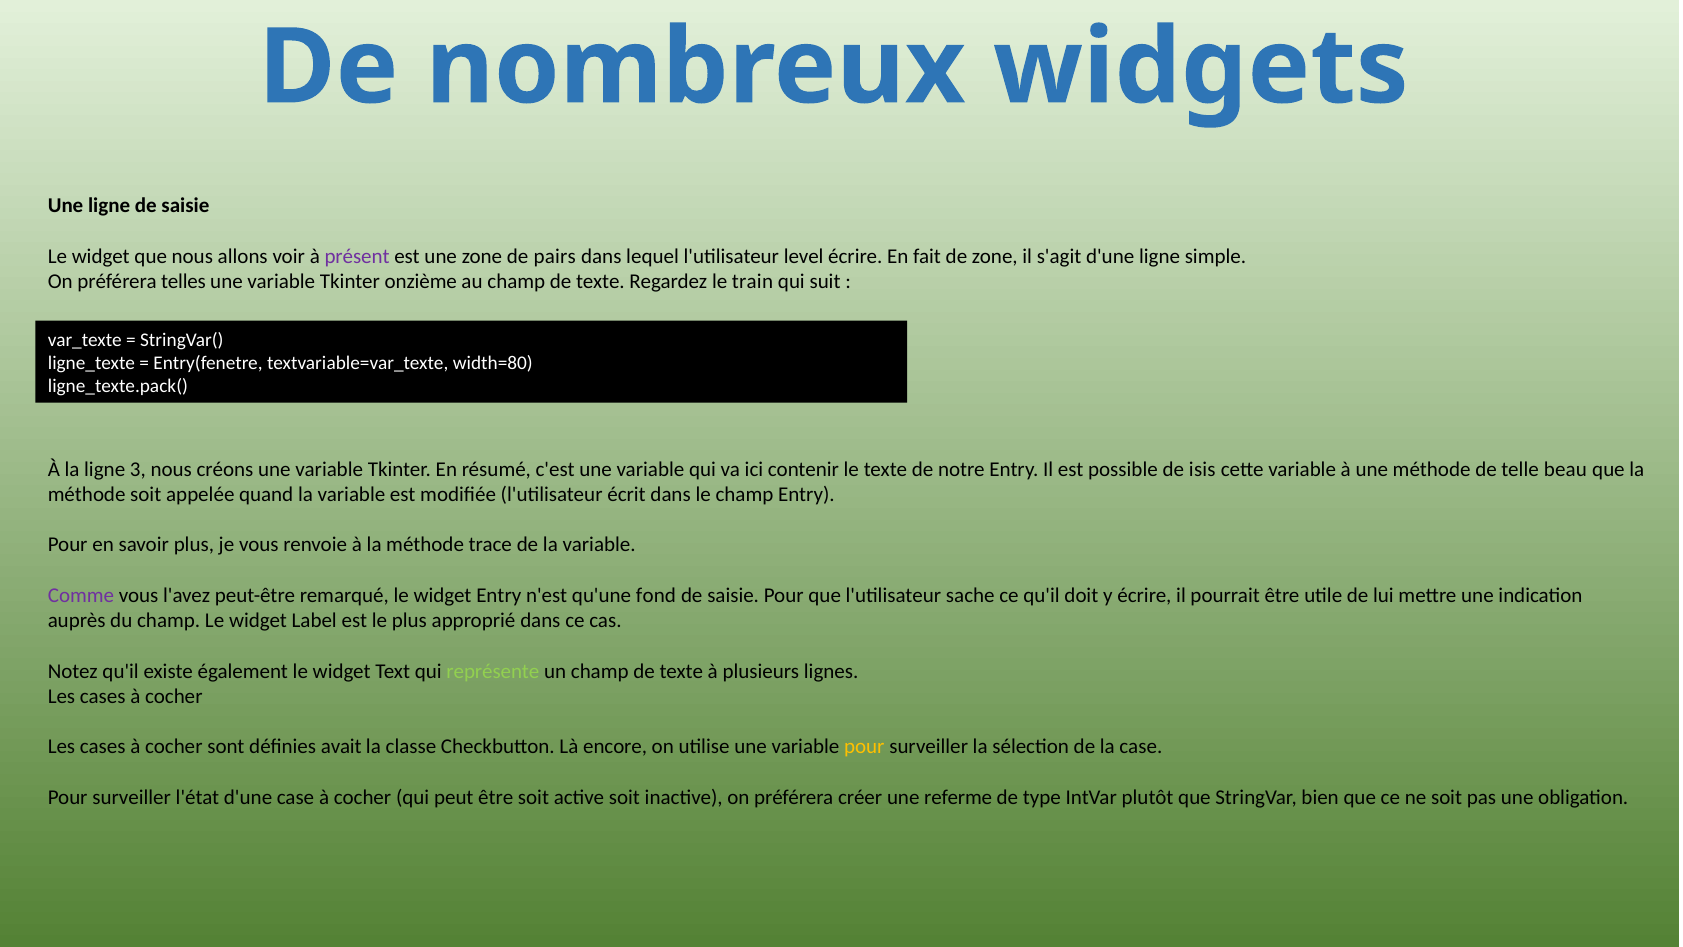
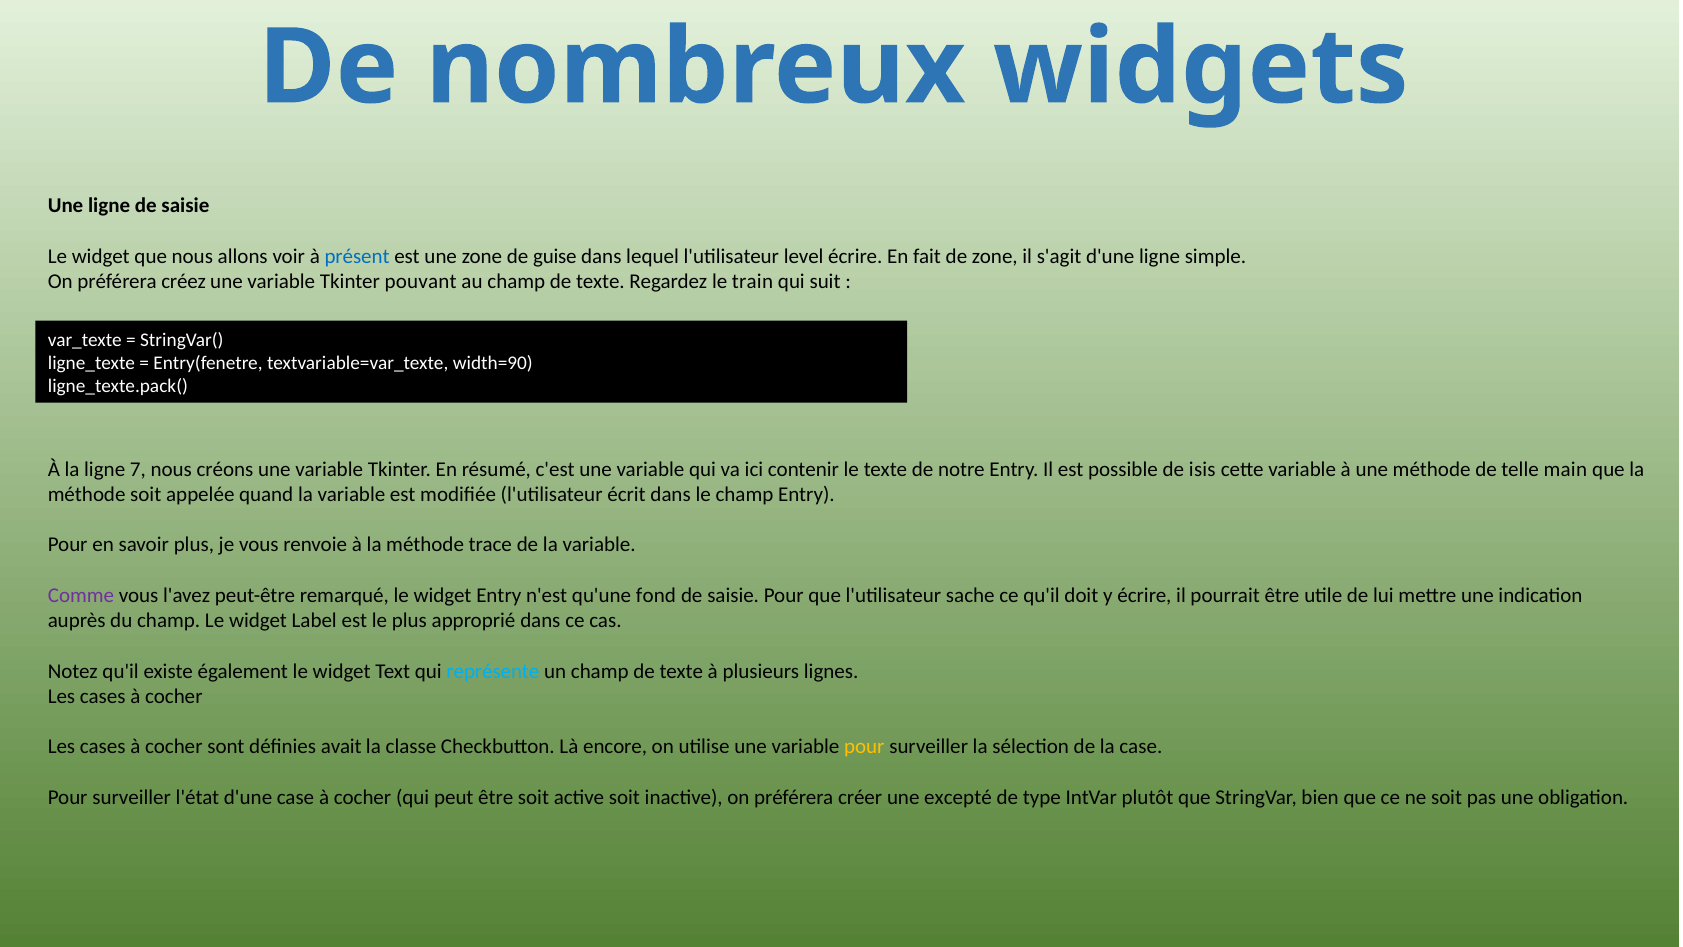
présent colour: purple -> blue (357, 256)
pairs: pairs -> guise (555, 256)
telles: telles -> créez (184, 282)
onzième: onzième -> pouvant (421, 282)
width=80: width=80 -> width=90 (493, 363)
3: 3 -> 7 (138, 469)
beau: beau -> main (1565, 469)
représente colour: light green -> light blue (493, 671)
referme: referme -> excepté (958, 797)
